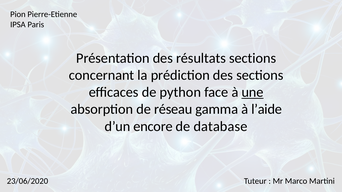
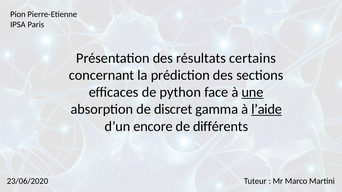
résultats sections: sections -> certains (253, 58)
réseau: réseau -> discret (173, 110)
l’aide underline: none -> present (267, 110)
database: database -> différents (221, 127)
